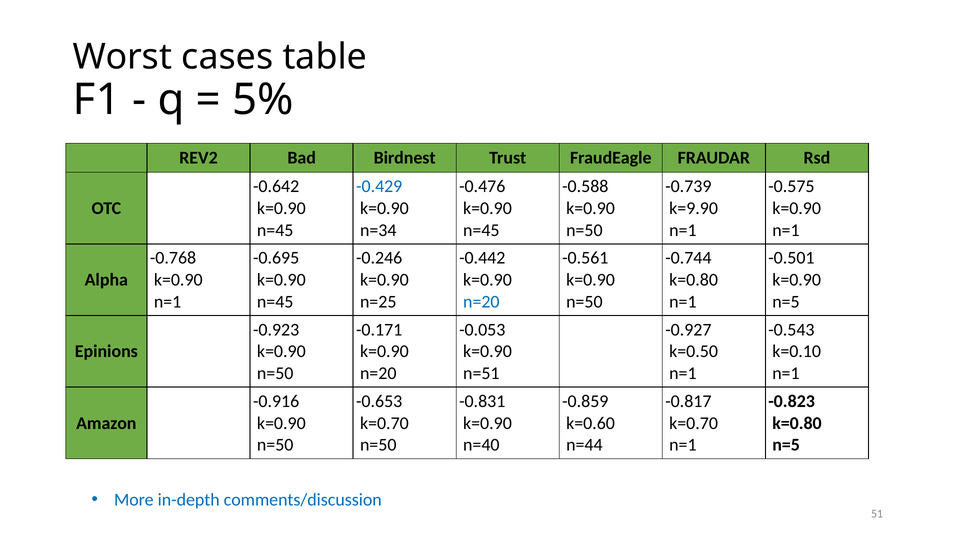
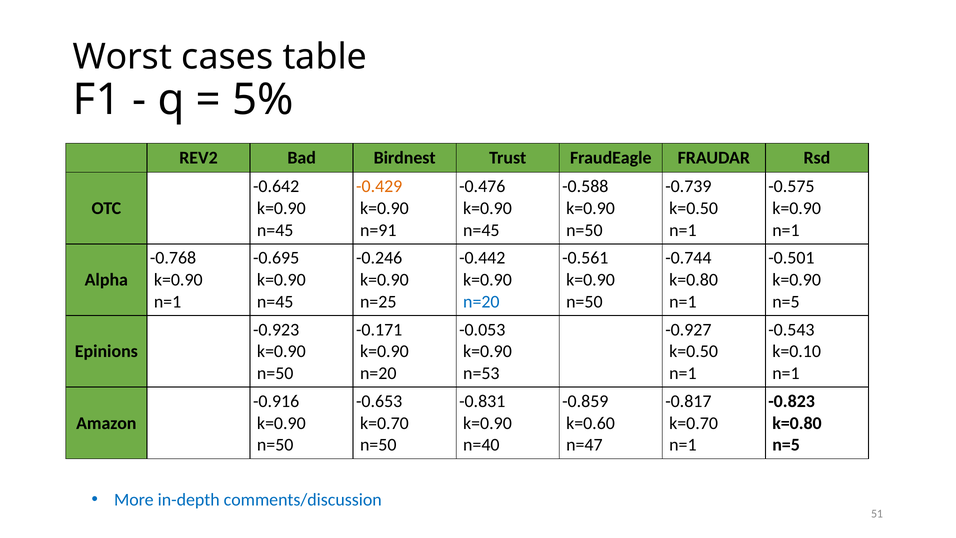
-0.429 colour: blue -> orange (379, 186)
k=9.90: k=9.90 -> k=0.50 (694, 208)
n=34: n=34 -> n=91 (378, 230)
n=51: n=51 -> n=53 (481, 373)
n=44: n=44 -> n=47 (584, 445)
